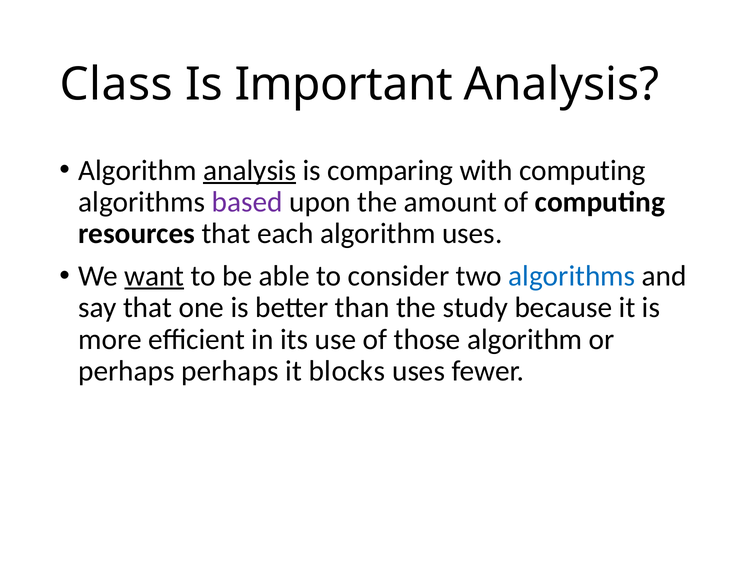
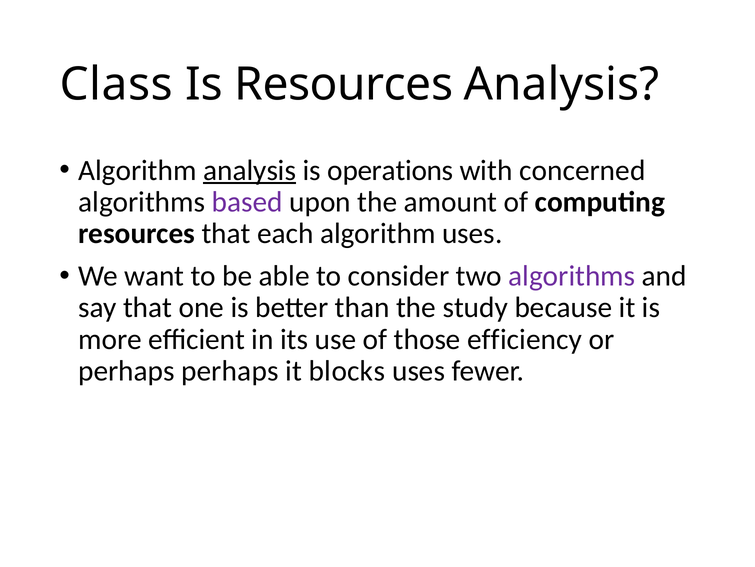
Is Important: Important -> Resources (344, 85)
comparing: comparing -> operations (390, 170)
with computing: computing -> concerned (582, 170)
want underline: present -> none (154, 276)
algorithms colour: blue -> purple (572, 276)
those algorithm: algorithm -> efficiency (525, 339)
